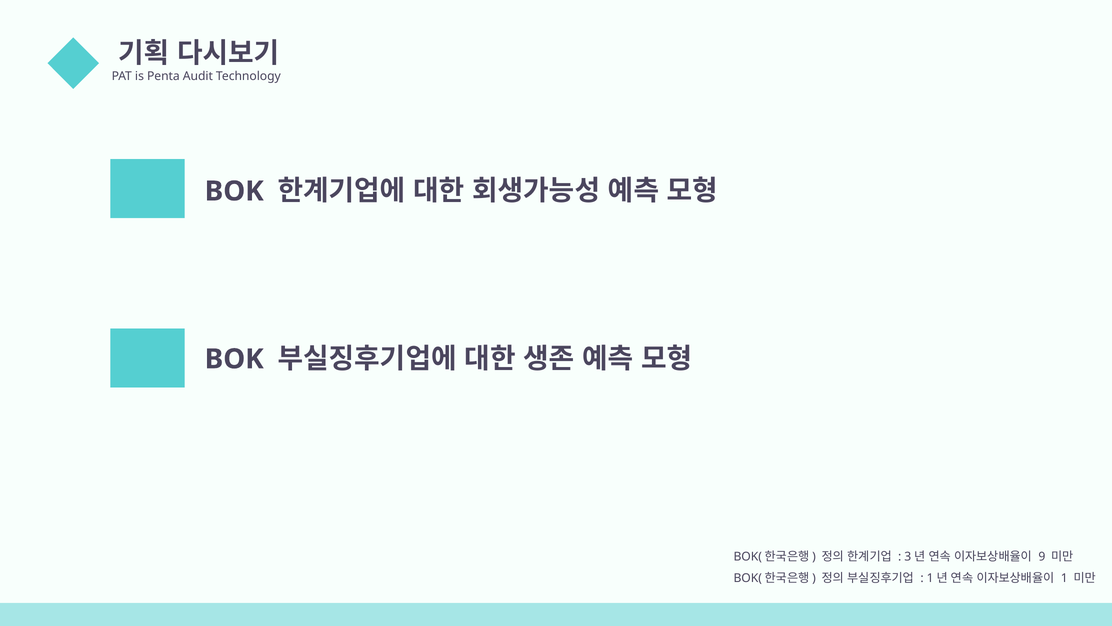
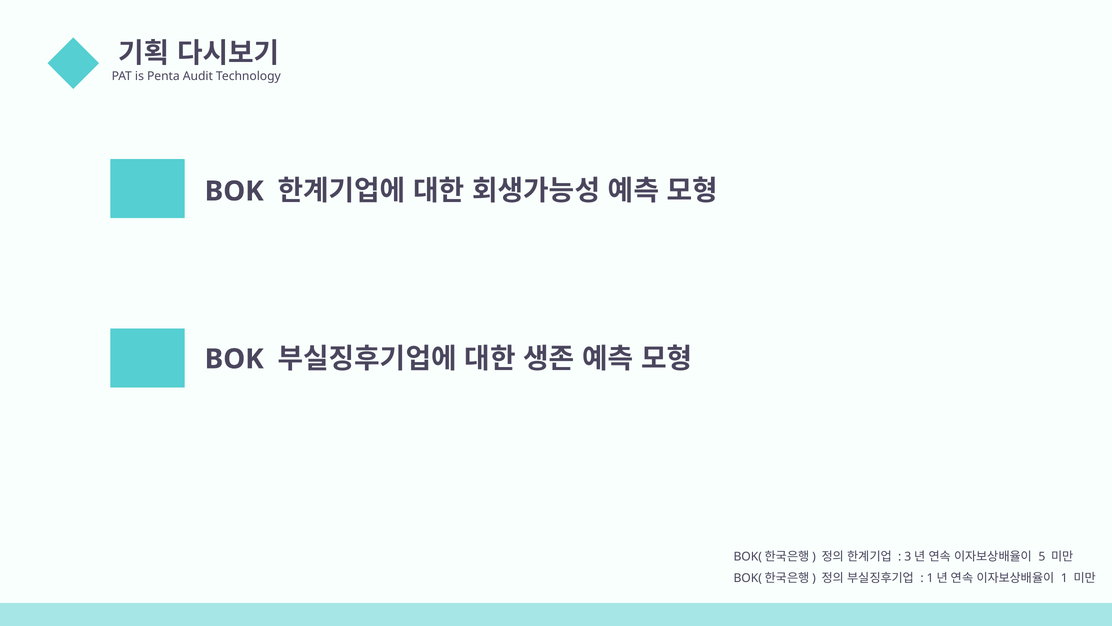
9: 9 -> 5 (1042, 556)
